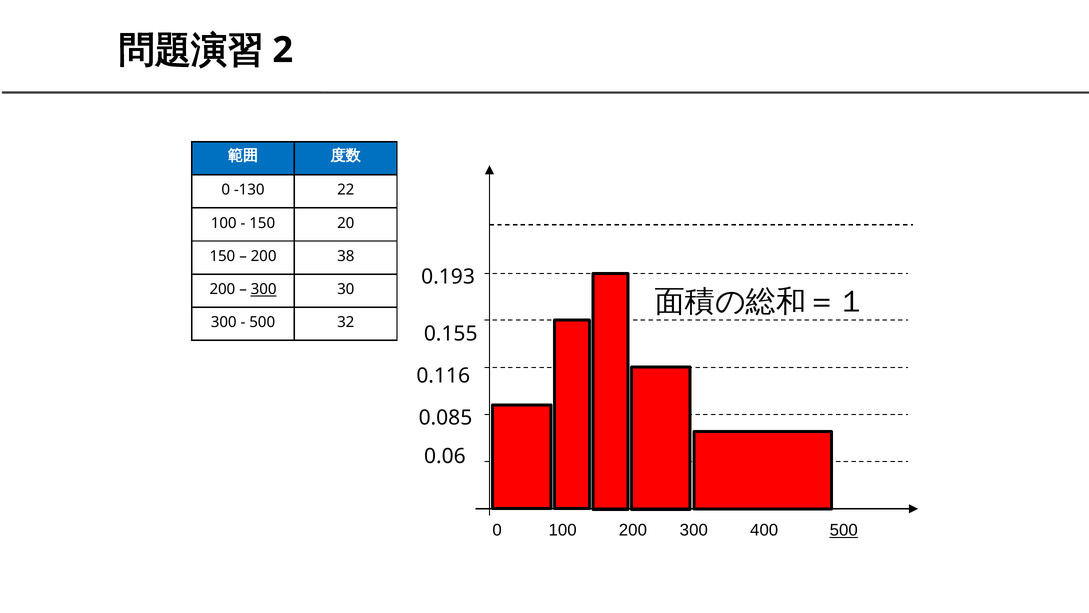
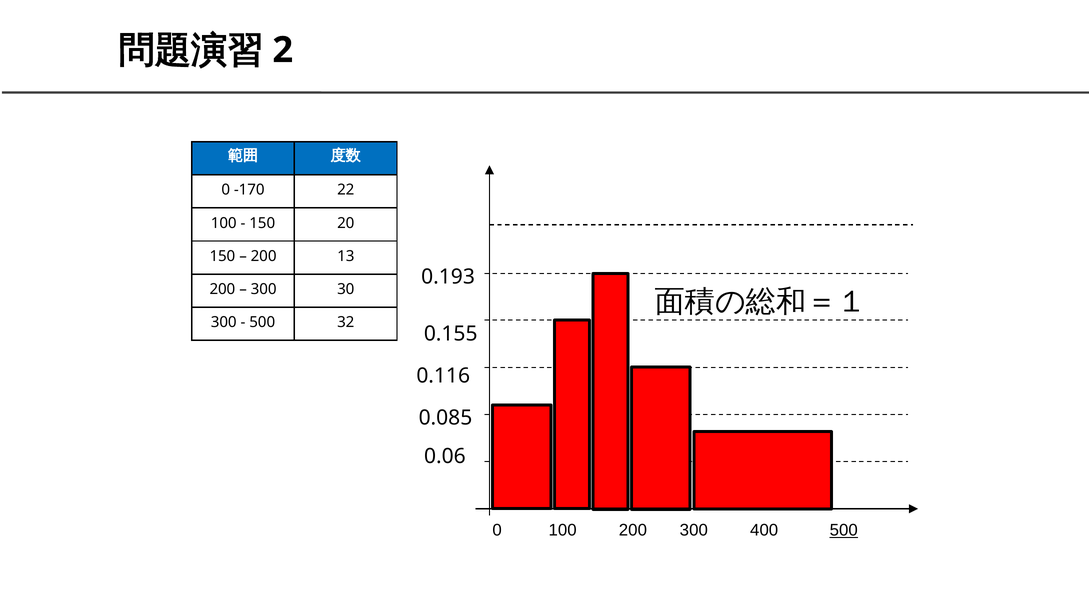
-130: -130 -> -170 (249, 190)
38: 38 -> 13 (346, 256)
300 underline: present -> none (264, 289)
